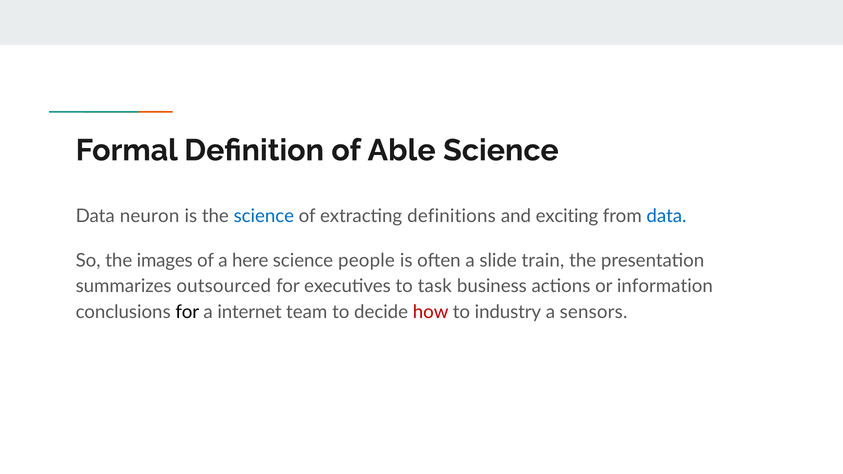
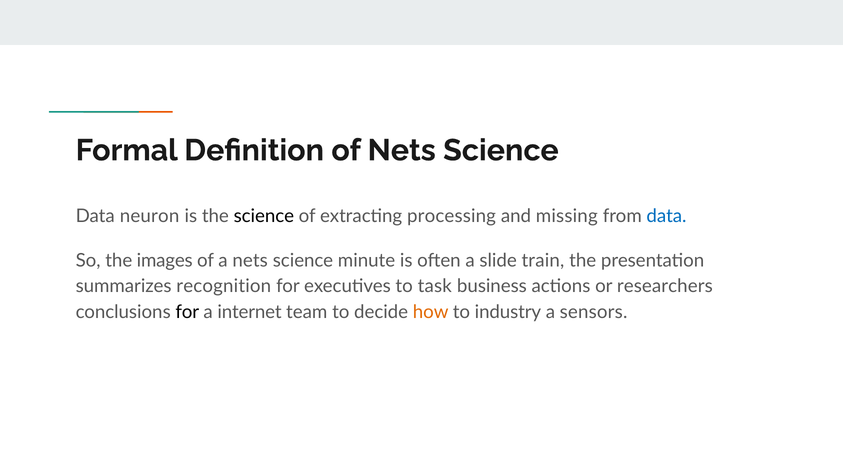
of Able: Able -> Nets (402, 150)
science colour: blue -> black (264, 216)
definitions: definitions -> processing (452, 216)
exciting: exciting -> missing (567, 216)
a here: here -> nets (250, 261)
people: people -> minute (367, 261)
outsourced: outsourced -> recognition (224, 286)
information: information -> researchers (665, 286)
how colour: red -> orange (431, 312)
